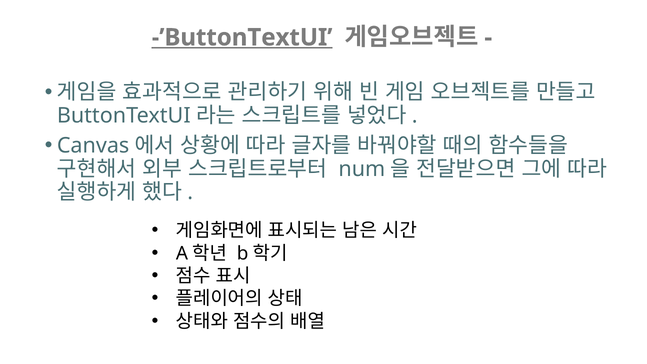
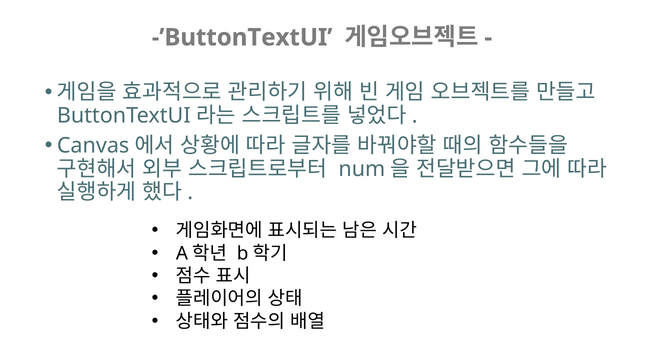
-’ButtonTextUI underline: present -> none (242, 37)
